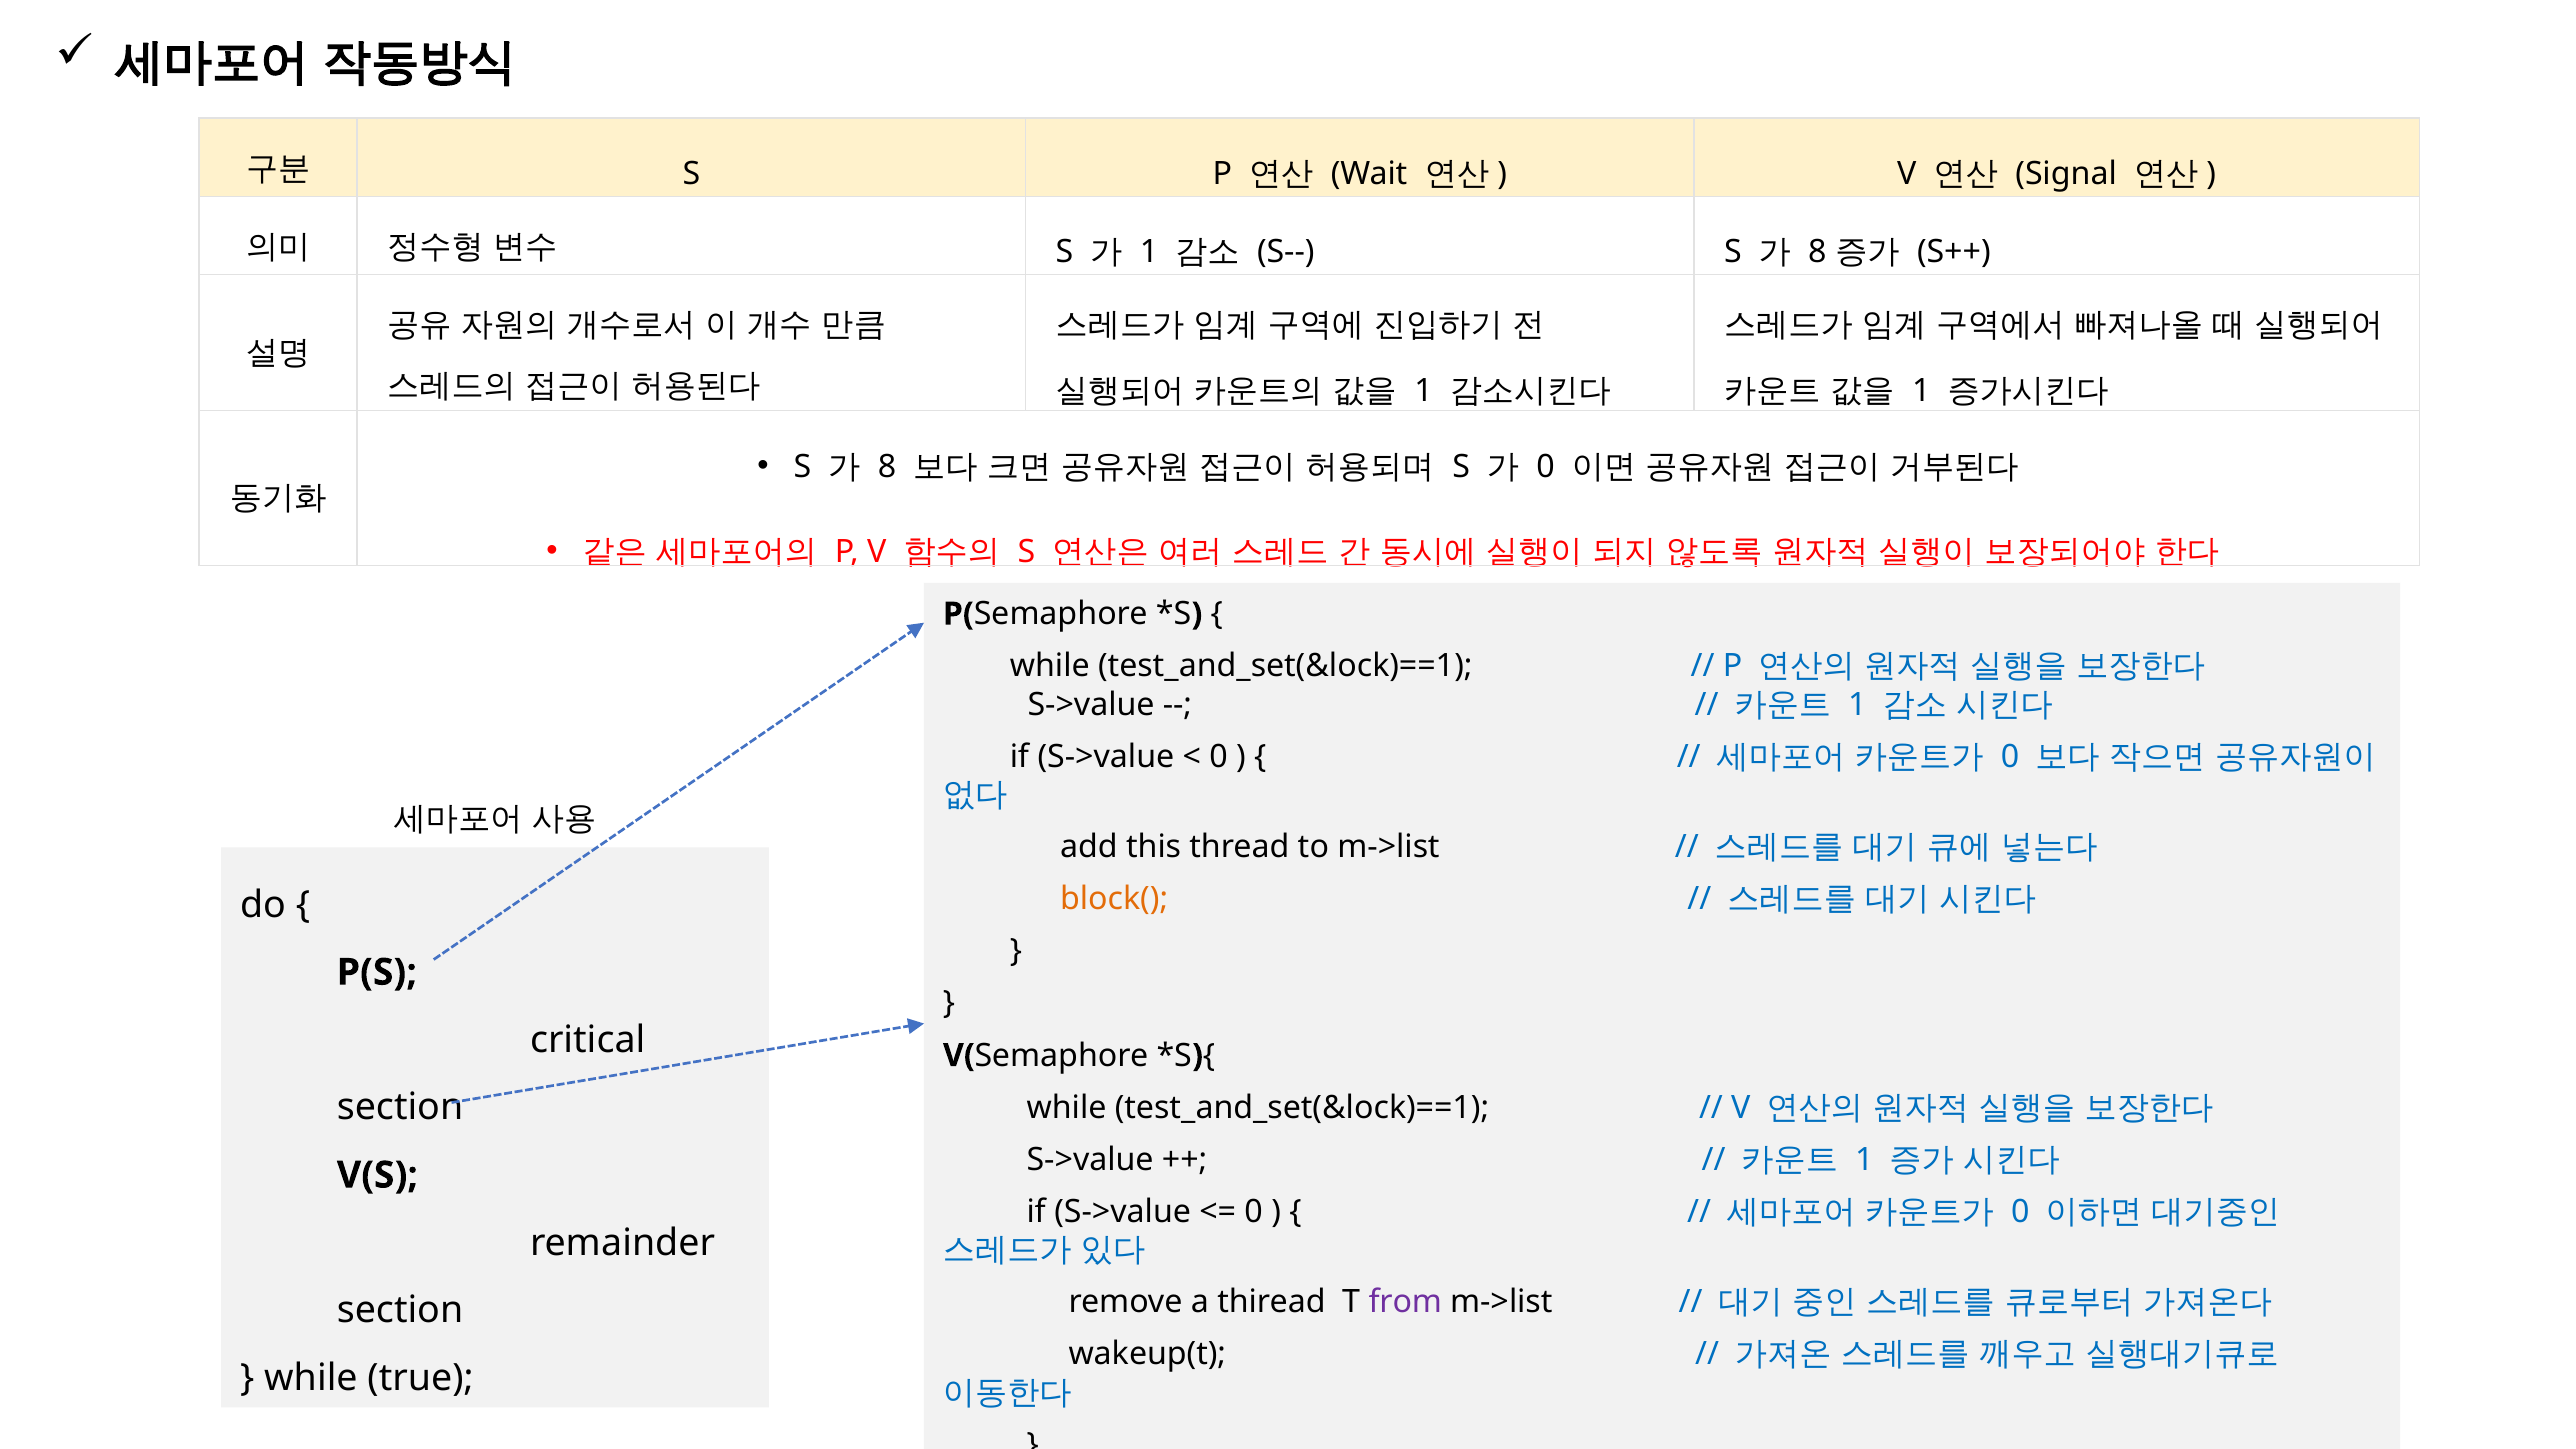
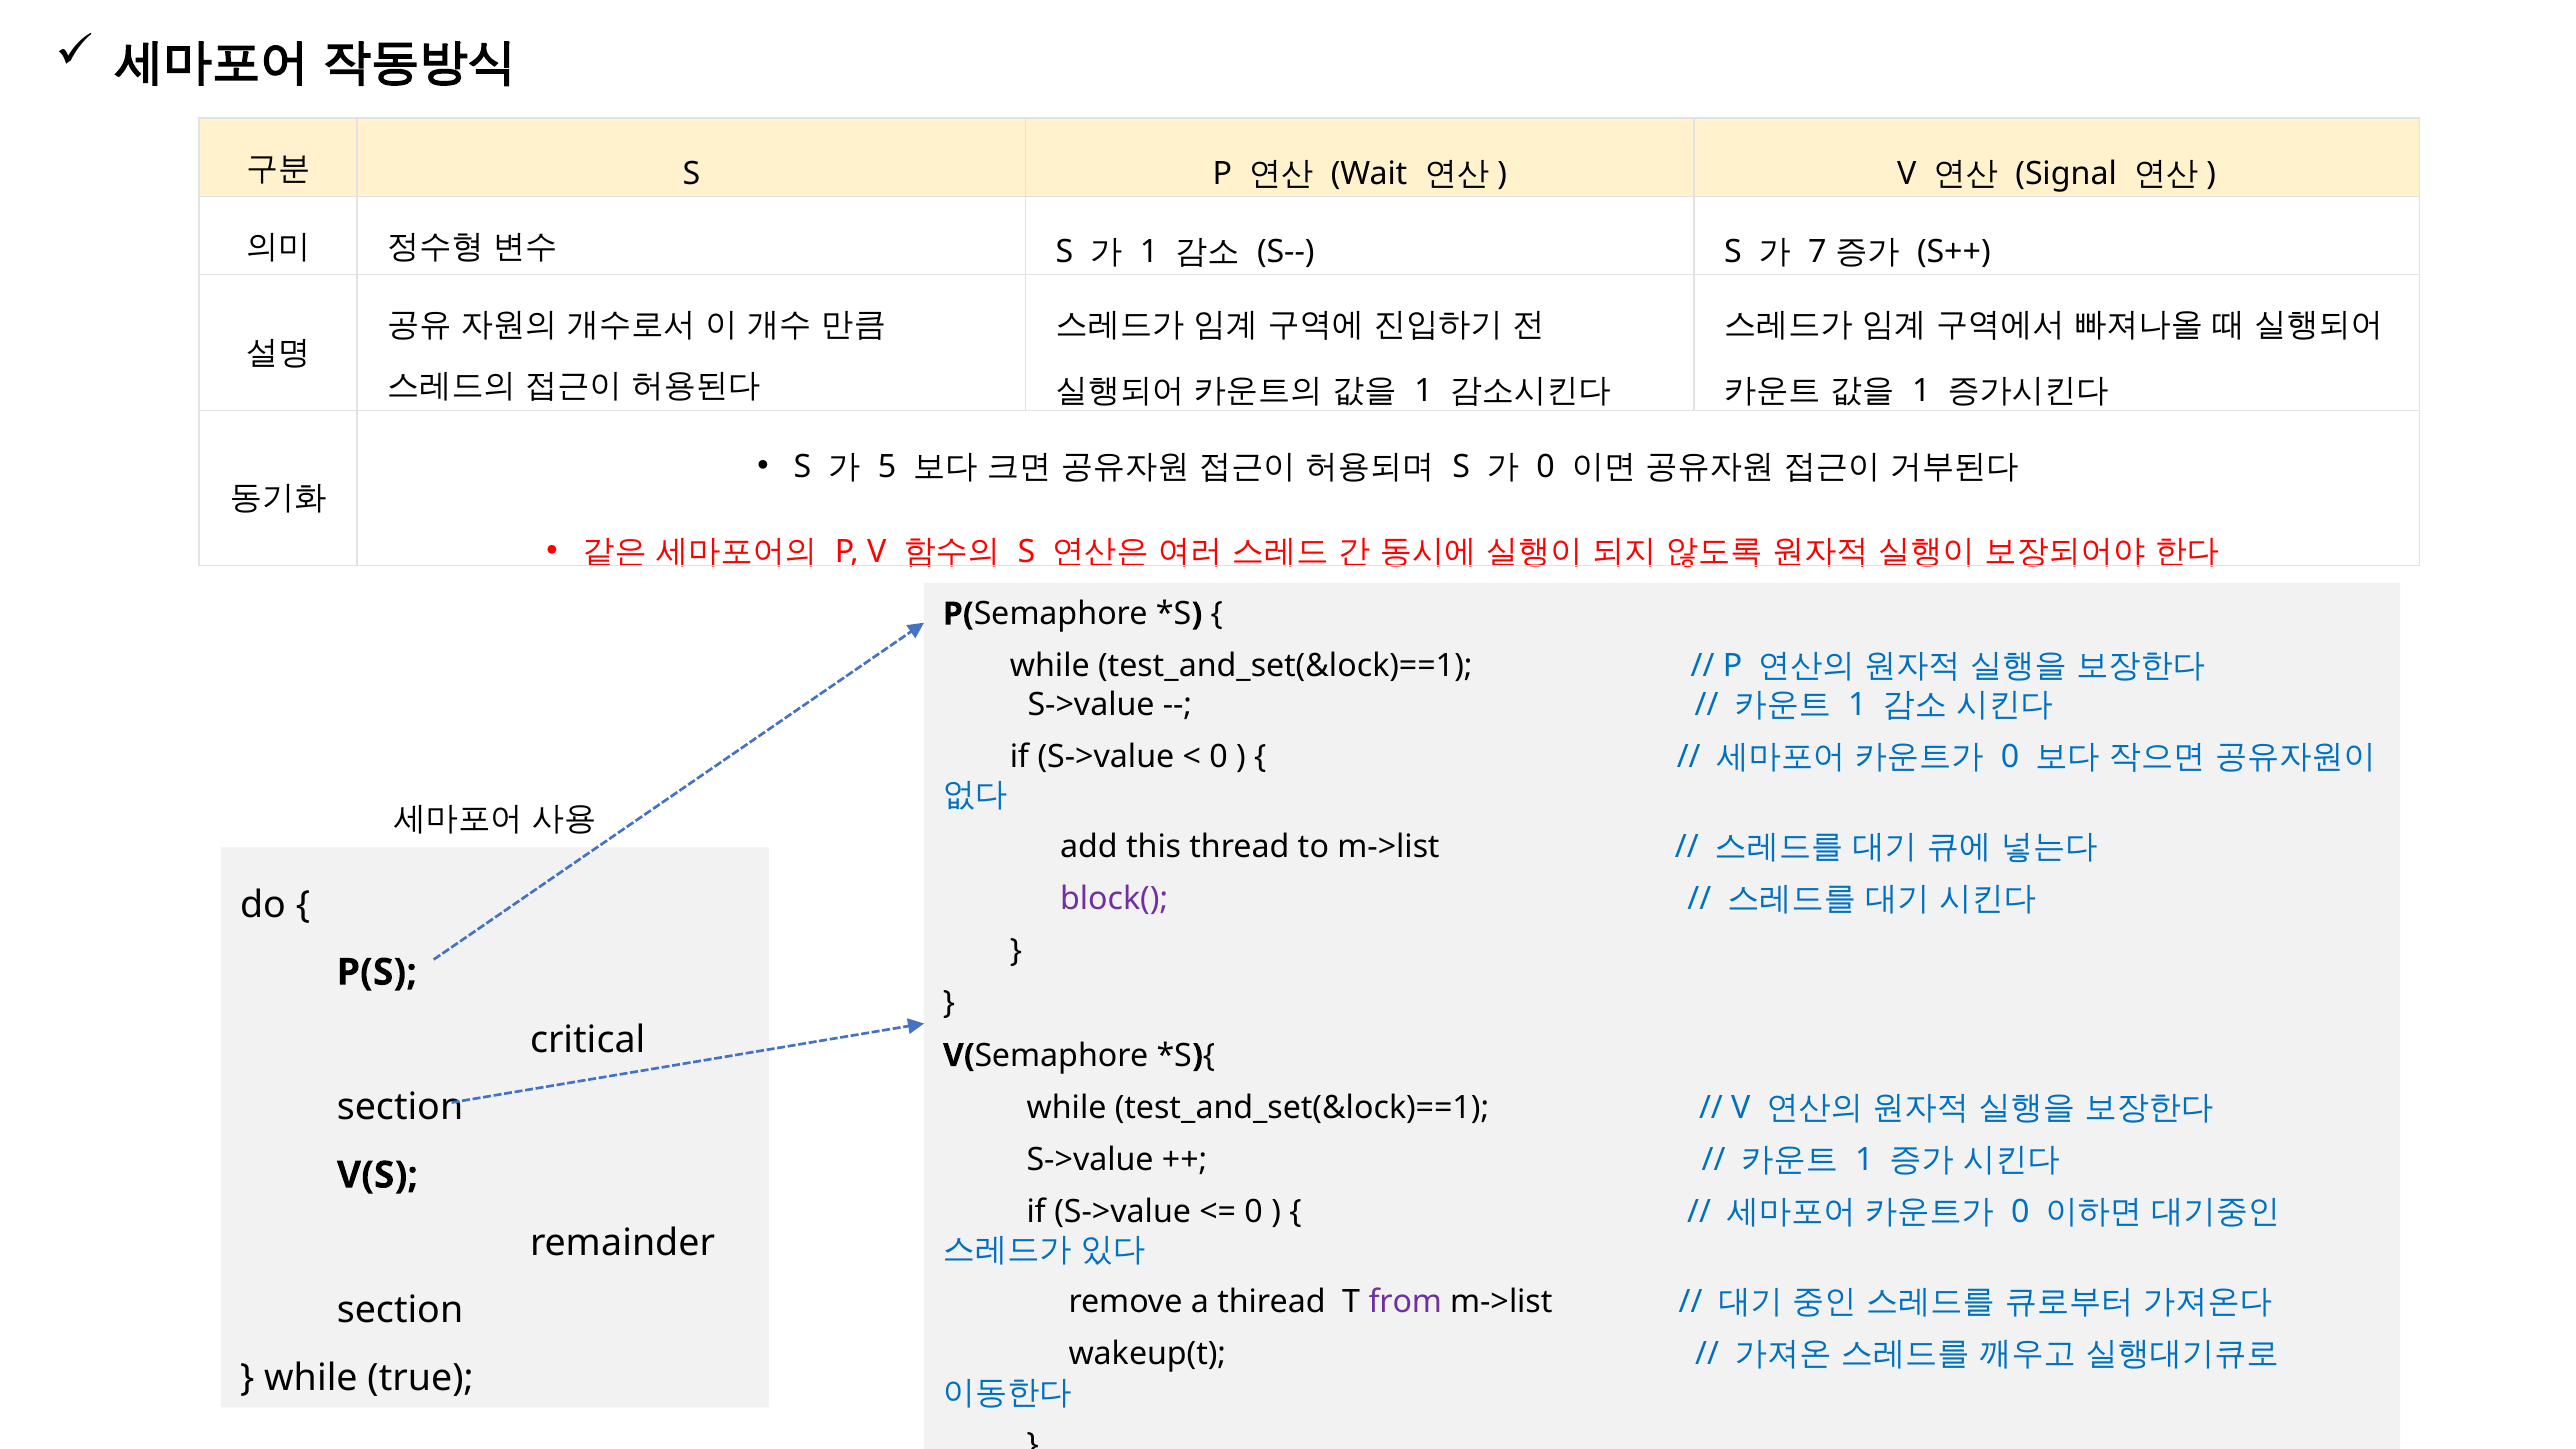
8: 8 -> 7 (1817, 252)
8: 8 -> 5 (887, 466)
block( colour: orange -> purple (1114, 899)
